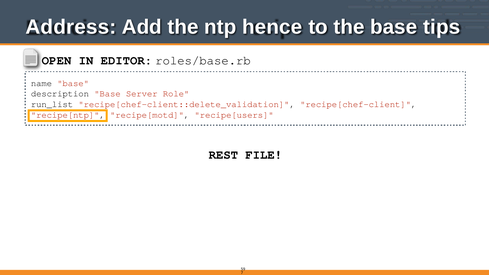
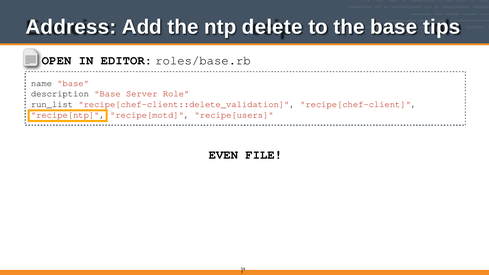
hence: hence -> delete (272, 27)
REST: REST -> EVEN (224, 155)
